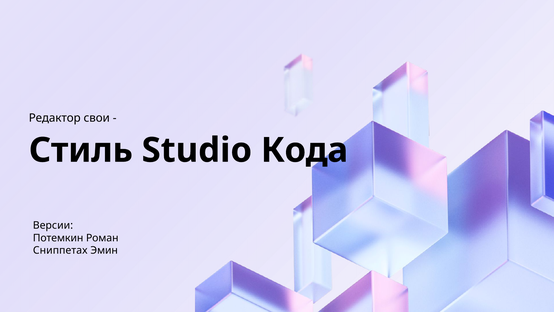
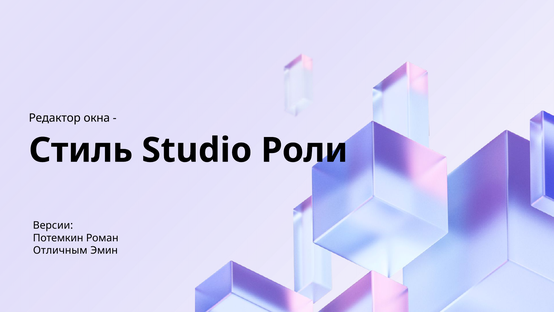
свои: свои -> окна (97, 118)
Кода: Кода -> Роли (304, 150)
Сниппетах: Сниппетах -> Отличным (60, 250)
